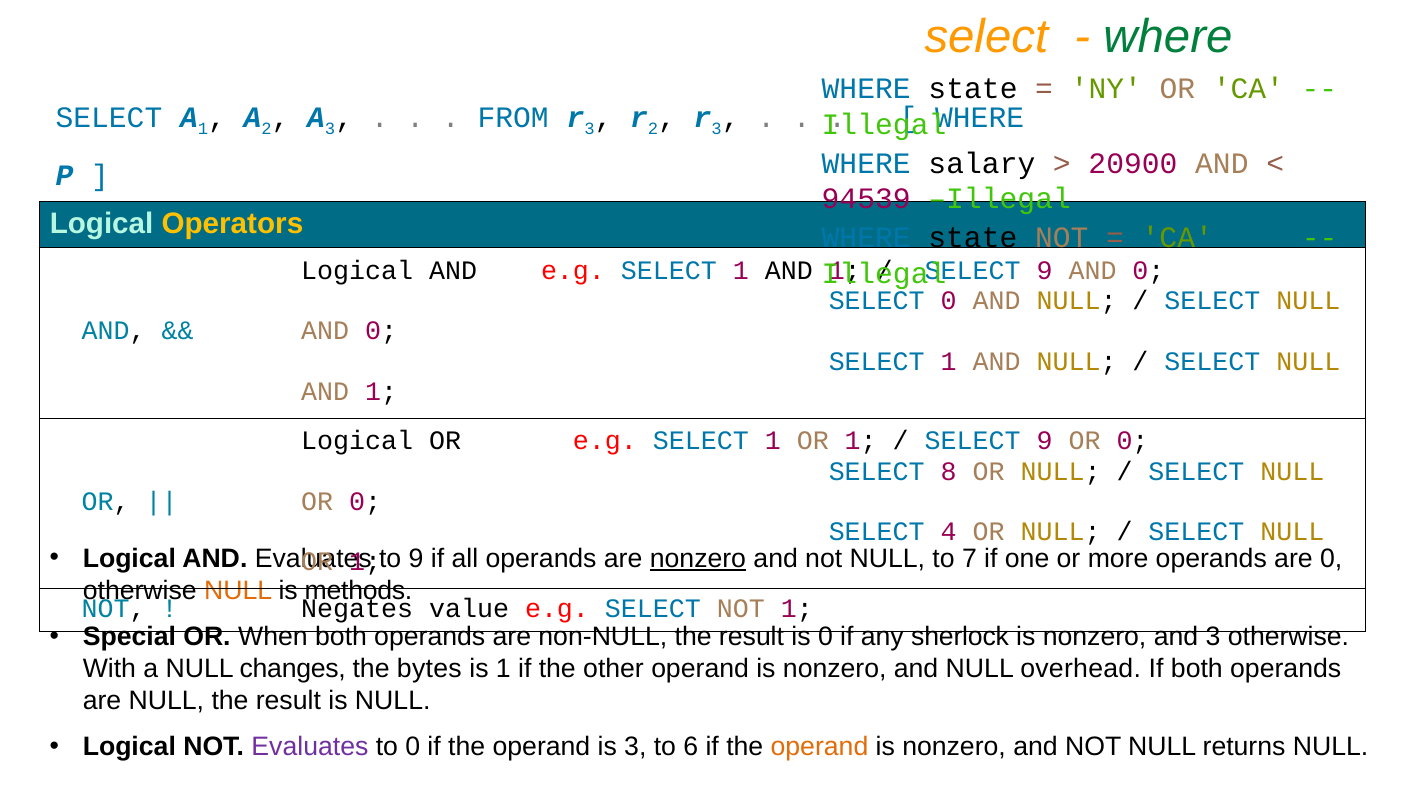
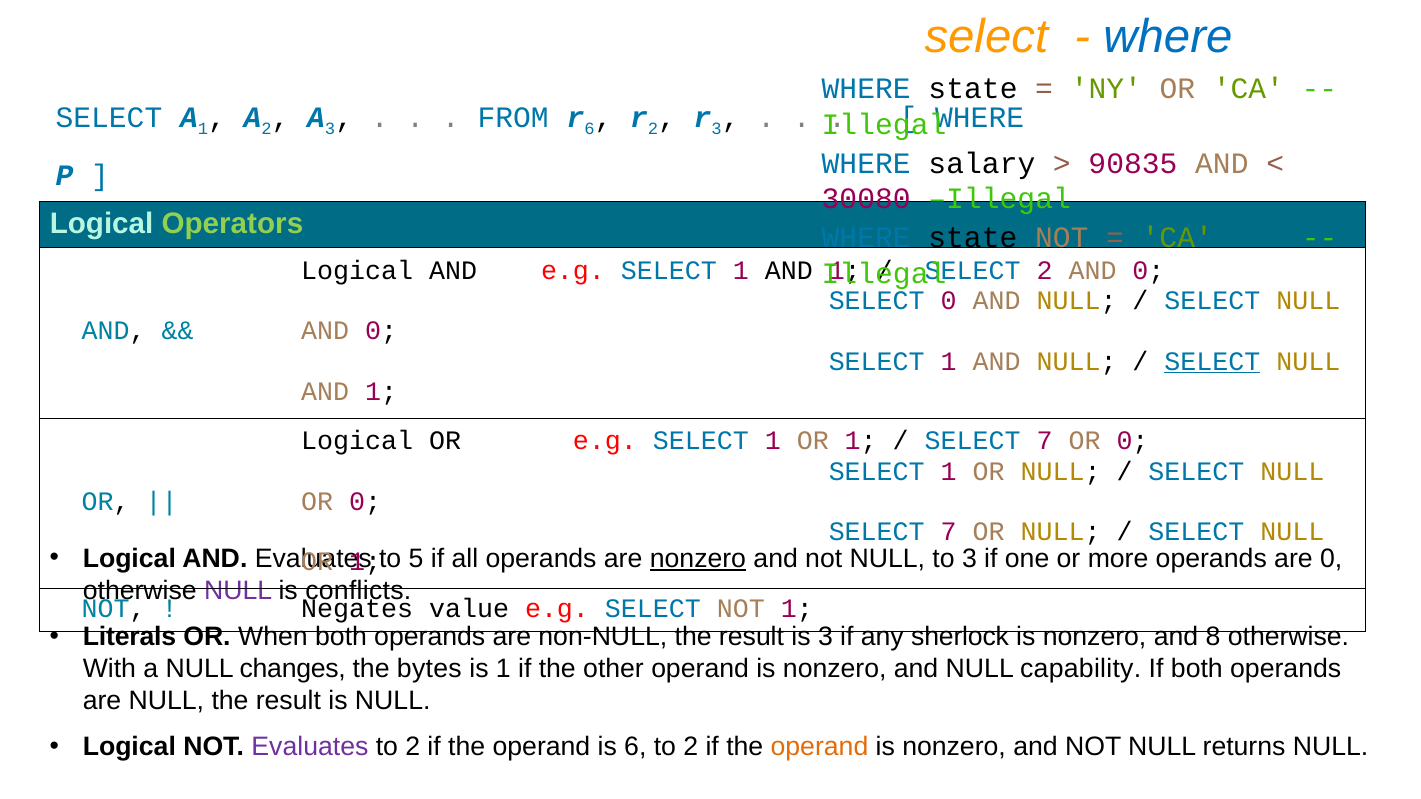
where colour: green -> blue (1168, 37)
3: 3 -> 6 (589, 129)
20900: 20900 -> 90835 (1133, 164)
94539: 94539 -> 30080 (866, 199)
Operators colour: yellow -> light green (232, 224)
9: 9 -> 2 (1045, 271)
SELECT underline: none -> present (1212, 361)
9: 9 -> 7 (1045, 441)
8: 8 -> 1 (949, 472)
4: 4 -> 7 (949, 532)
to 9: 9 -> 5 (416, 559)
to 7: 7 -> 3 (969, 559)
NULL colour: orange -> purple (238, 591)
methods: methods -> conflicts (358, 591)
Special: Special -> Literals (130, 637)
is 0: 0 -> 3 (825, 637)
and 3: 3 -> 8 (1213, 637)
overhead: overhead -> capability (1081, 669)
0: 0 -> 2 (413, 747)
is 3: 3 -> 6 (635, 747)
6: 6 -> 2 (691, 747)
